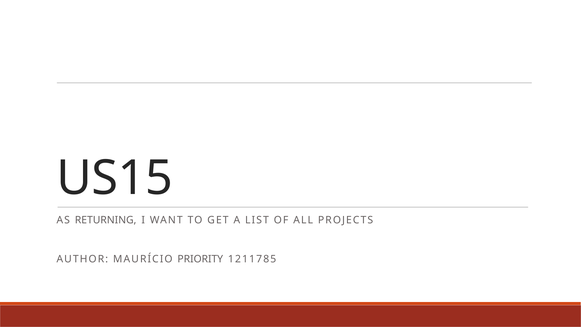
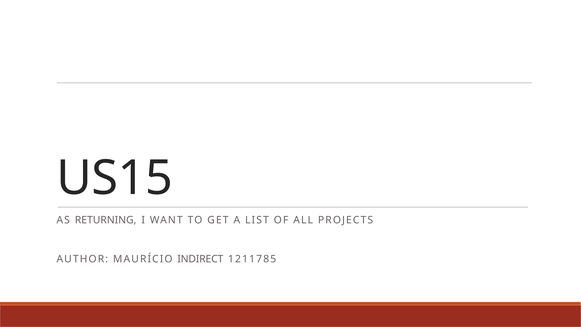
PRIORITY: PRIORITY -> INDIRECT (200, 259)
